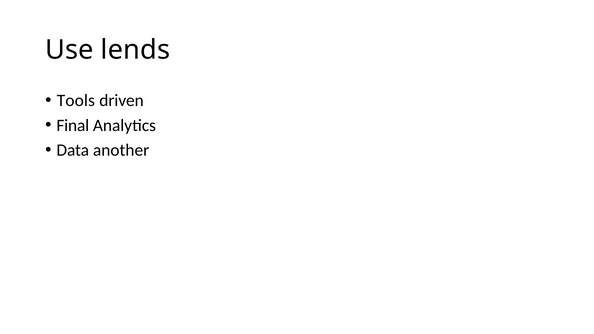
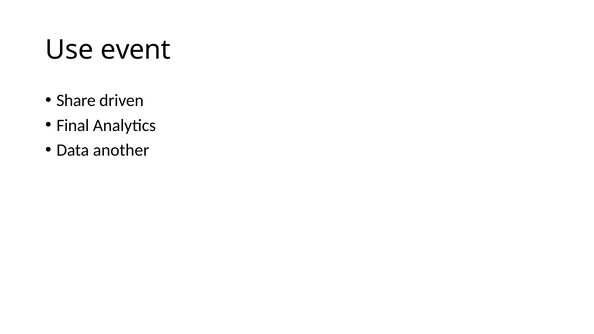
lends: lends -> event (136, 50)
Tools: Tools -> Share (76, 100)
